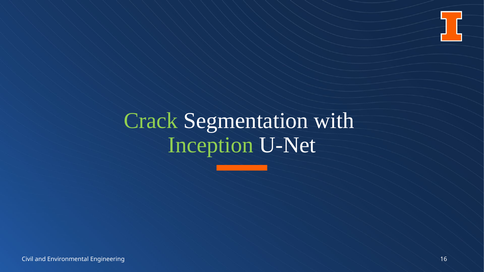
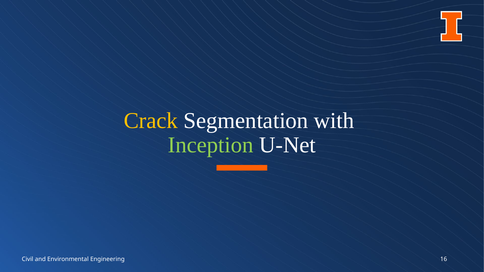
Crack colour: light green -> yellow (151, 121)
